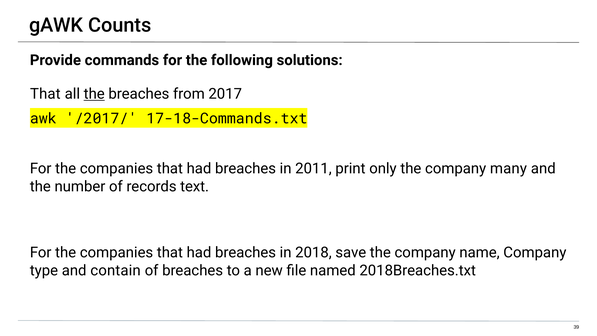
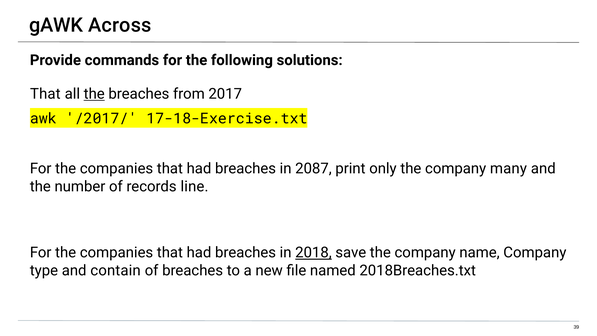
Counts: Counts -> Across (120, 25)
17-18-Commands.txt: 17-18-Commands.txt -> 17-18-Exercise.txt (227, 119)
2011: 2011 -> 2087 (313, 168)
text: text -> line (194, 186)
2018 underline: none -> present (313, 253)
